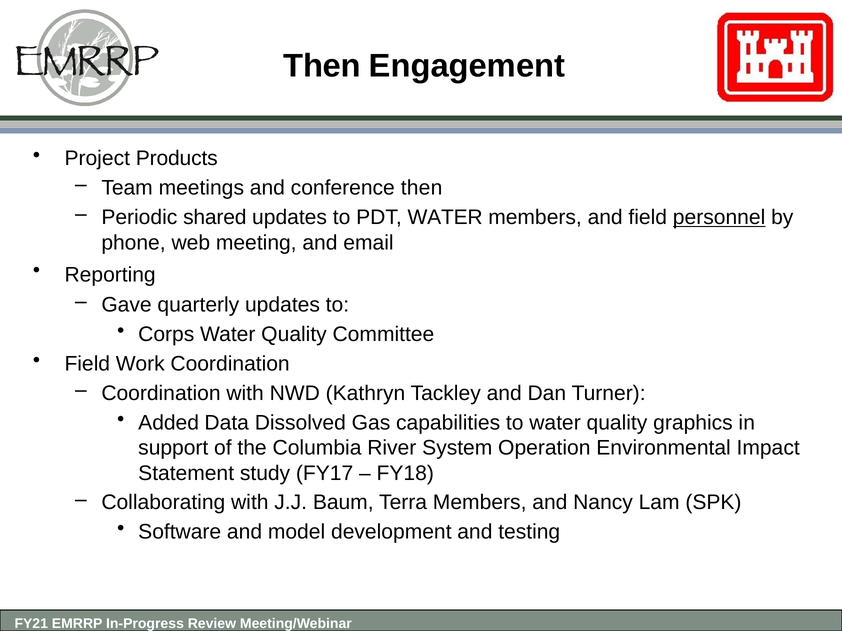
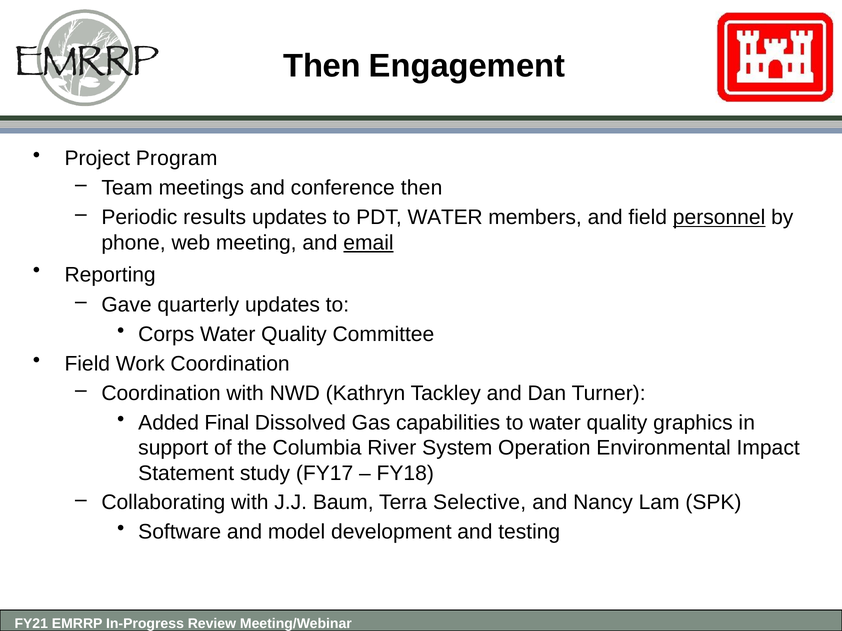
Products: Products -> Program (177, 159)
shared: shared -> results (215, 218)
email underline: none -> present (369, 243)
Data: Data -> Final (227, 423)
Terra Members: Members -> Selective (480, 503)
